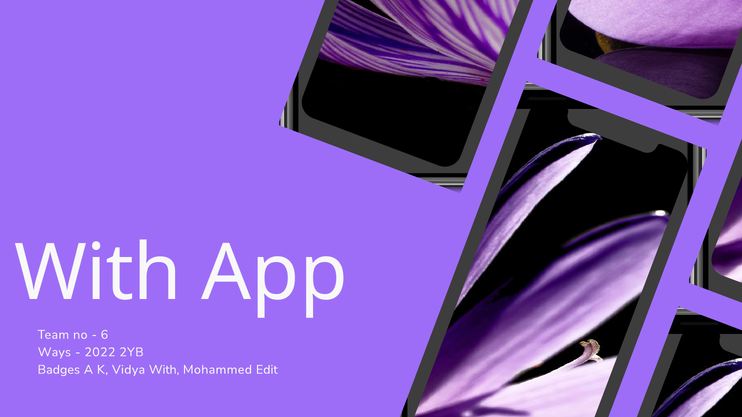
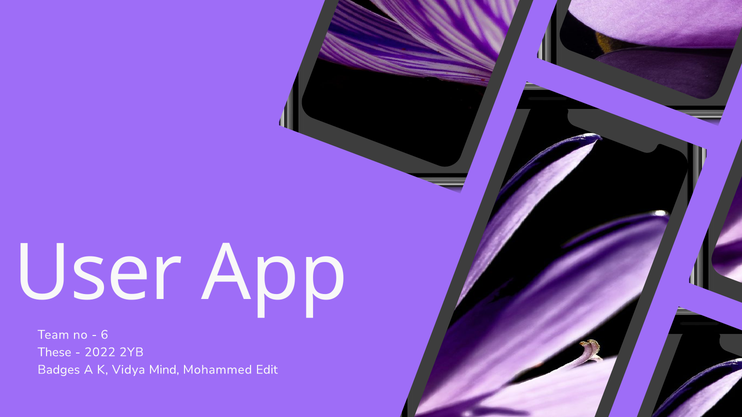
With: With -> User (98, 274)
Ways: Ways -> These (54, 352)
Vidya With: With -> Mind (164, 370)
